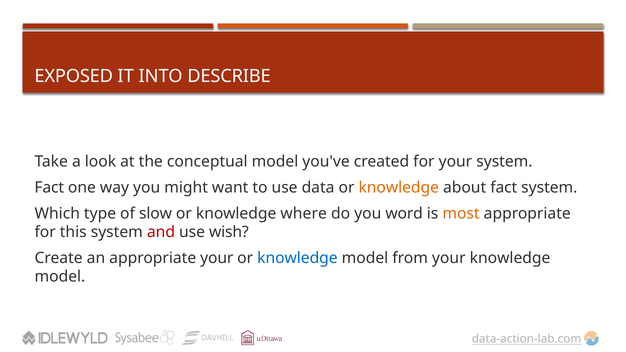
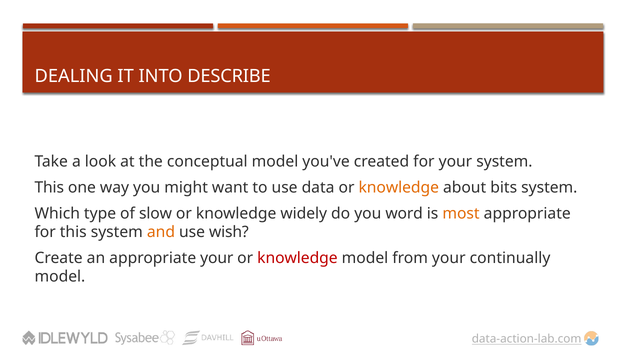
EXPOSED: EXPOSED -> DEALING (74, 76)
Fact: Fact -> This (49, 188)
about fact: fact -> bits (504, 188)
where: where -> widely (304, 213)
and colour: red -> orange (161, 232)
knowledge colour: blue -> red (297, 258)
your knowledge: knowledge -> continually (510, 258)
